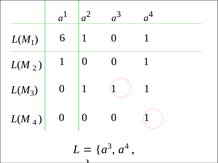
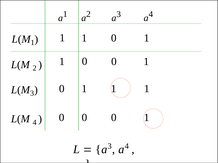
6: 6 -> 1 (62, 38)
